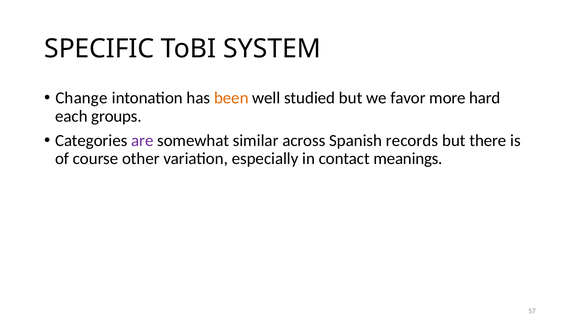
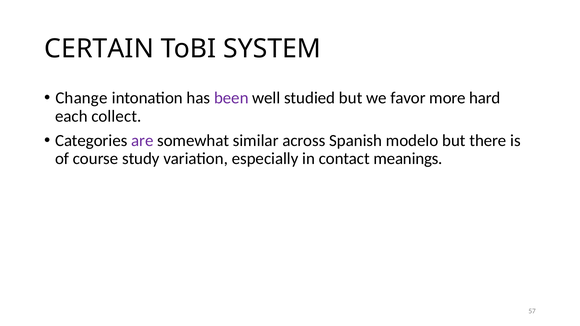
SPECIFIC: SPECIFIC -> CERTAIN (99, 49)
been colour: orange -> purple (231, 98)
groups: groups -> collect (116, 116)
records: records -> modelo (412, 141)
other: other -> study (141, 159)
